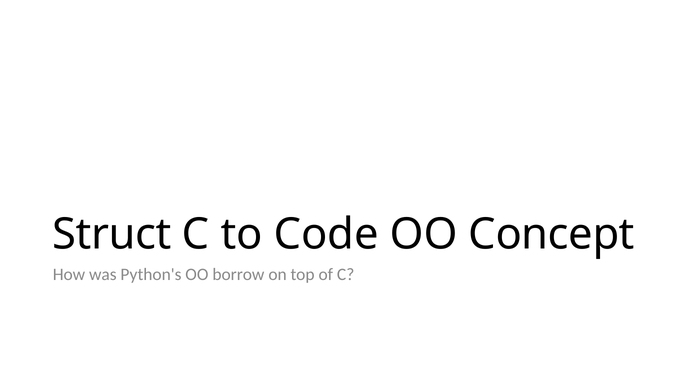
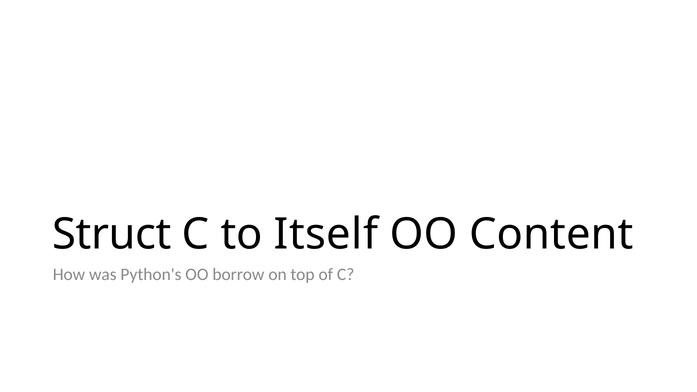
Code: Code -> Itself (326, 234)
Concept: Concept -> Content (551, 234)
